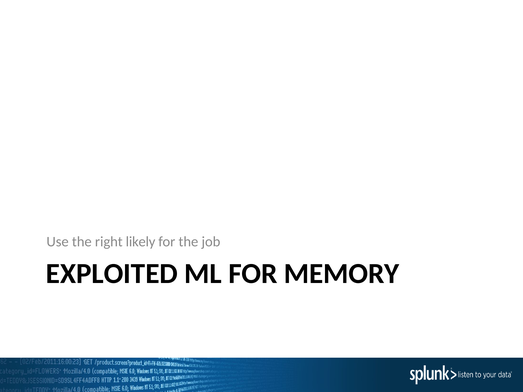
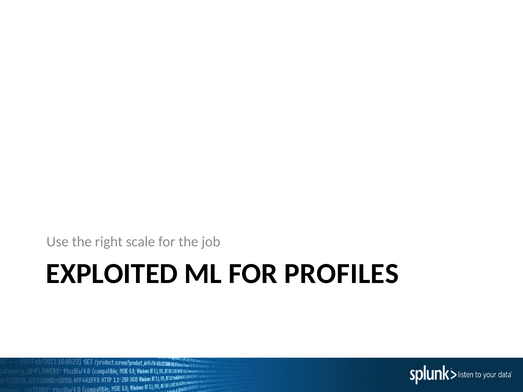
likely: likely -> scale (141, 242)
MEMORY: MEMORY -> PROFILES (341, 274)
